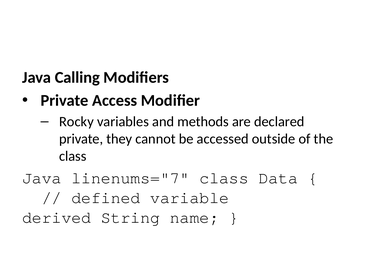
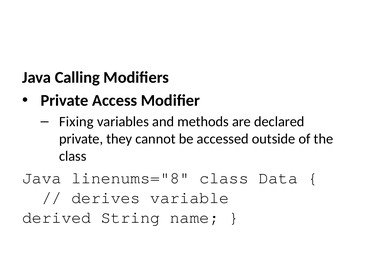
Rocky: Rocky -> Fixing (76, 122)
linenums="7: linenums="7 -> linenums="8 (130, 178)
defined: defined -> derives (106, 198)
